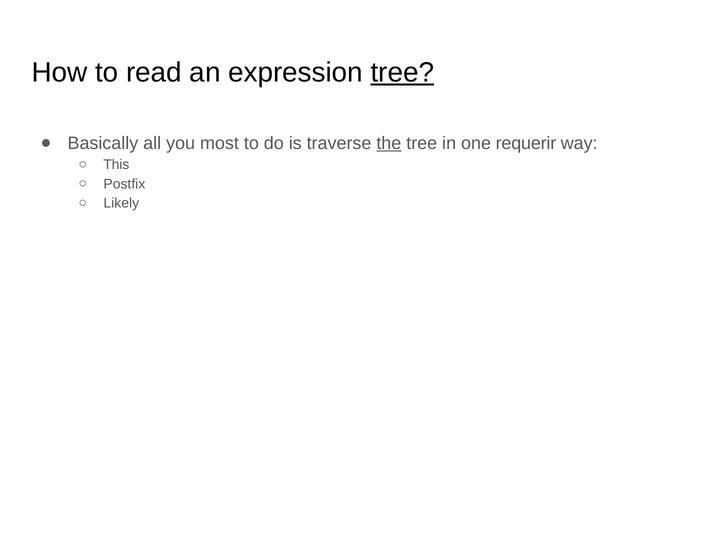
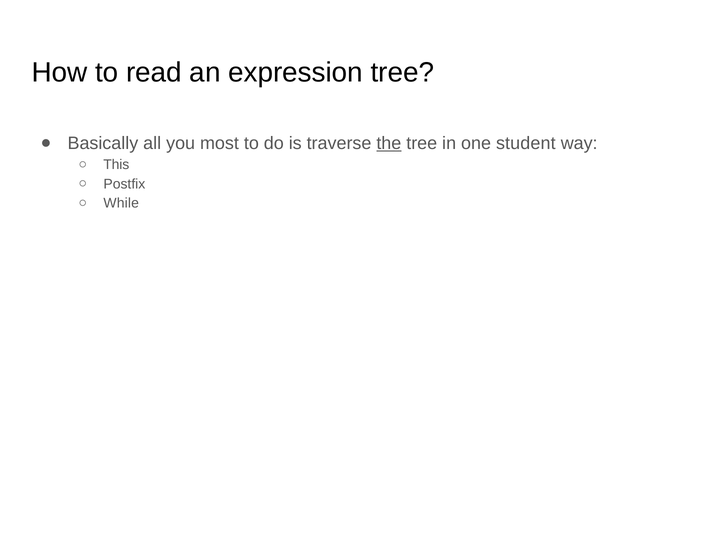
tree underline: present -> none (402, 72)
requerir: requerir -> student (526, 143)
Likely: Likely -> While (121, 203)
